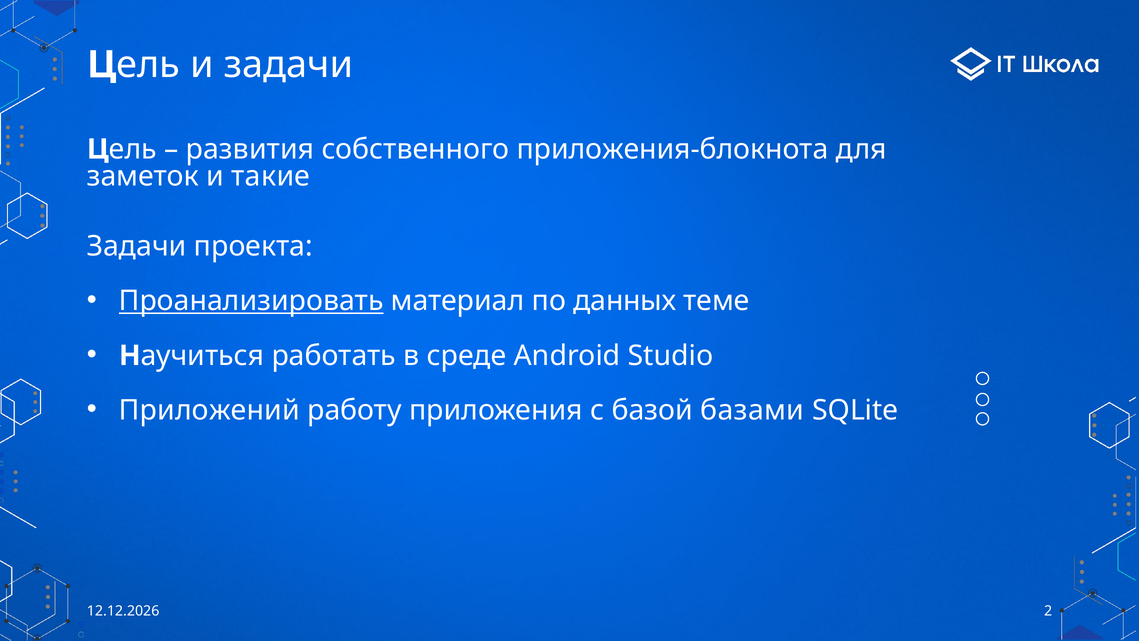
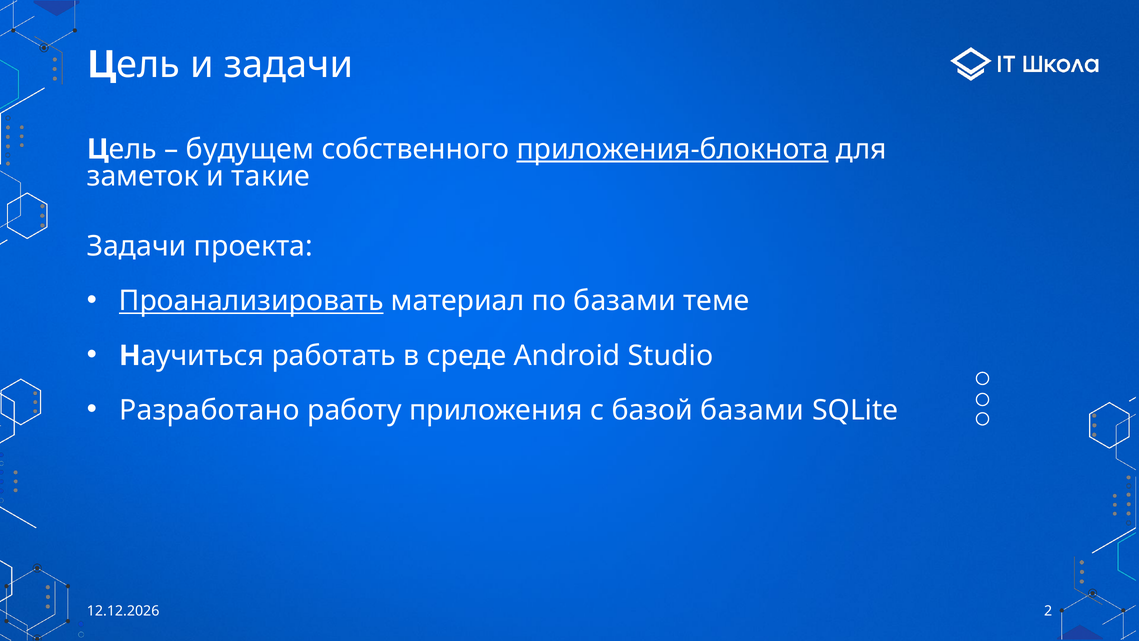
развития: развития -> будущем (250, 149)
приложения-блокнота underline: none -> present (673, 149)
по данных: данных -> базами (625, 301)
Приложений: Приложений -> Разработано (209, 410)
